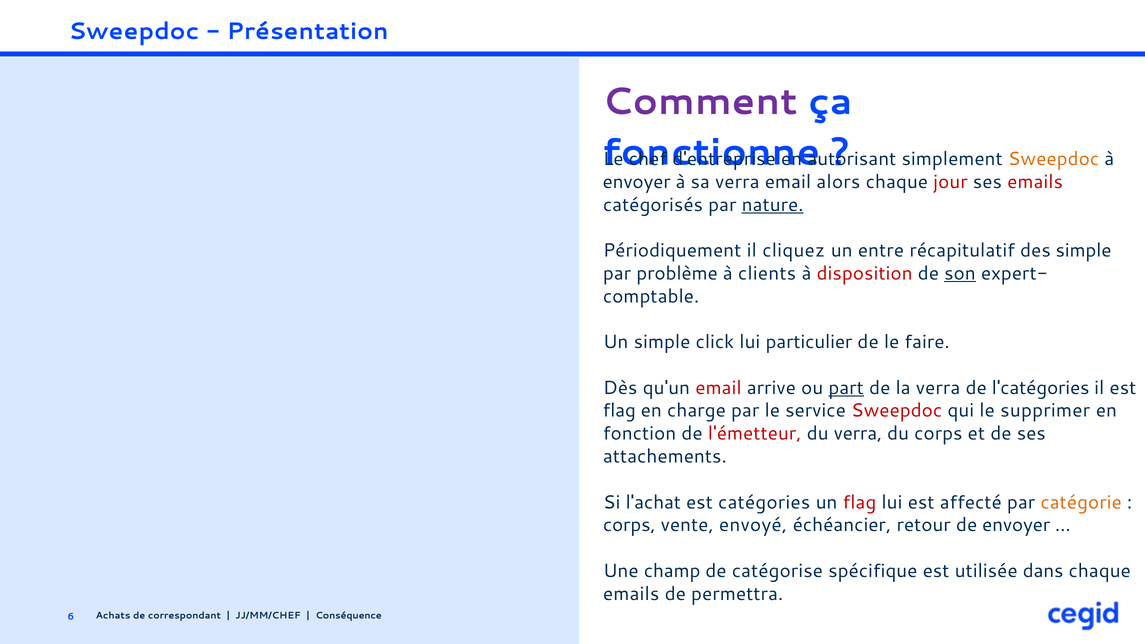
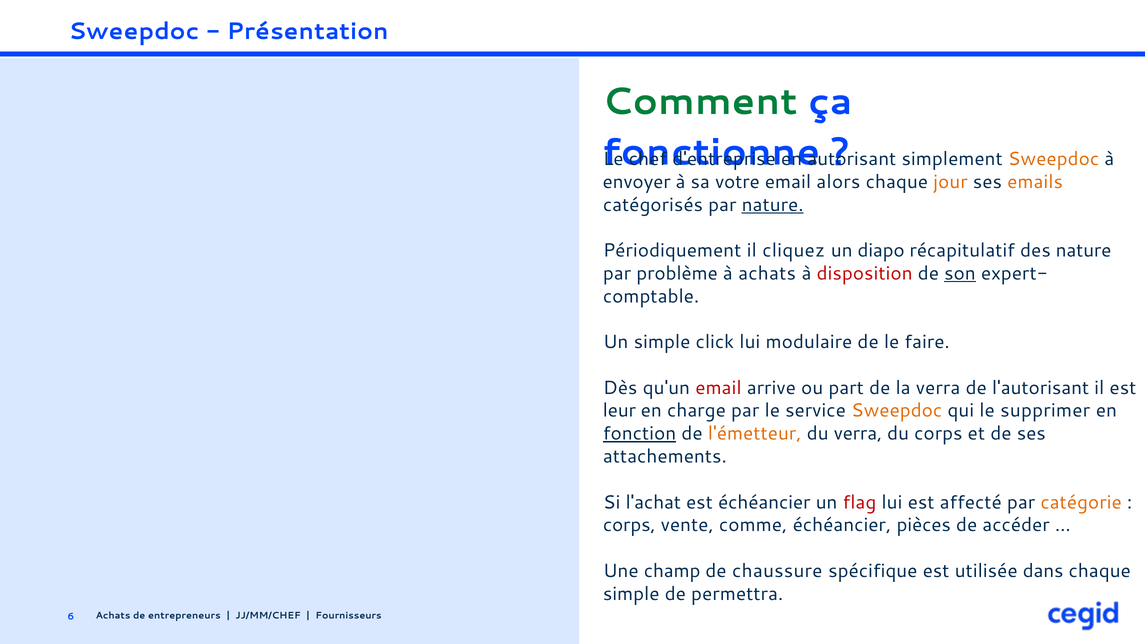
Comment colour: purple -> green (700, 102)
sa verra: verra -> votre (737, 182)
jour colour: red -> orange (950, 182)
emails colour: red -> orange (1035, 182)
entre: entre -> diapo (881, 251)
des simple: simple -> nature (1084, 251)
à clients: clients -> achats (767, 273)
particulier: particulier -> modulaire (809, 342)
part underline: present -> none (846, 388)
l'catégories: l'catégories -> l'autorisant (1041, 388)
flag: flag -> leur (619, 411)
Sweepdoc colour: red -> orange (897, 411)
fonction underline: none -> present (640, 434)
l'émetteur colour: red -> orange (755, 434)
est catégories: catégories -> échéancier (764, 502)
envoyé: envoyé -> comme (753, 525)
retour: retour -> pièces (924, 525)
de envoyer: envoyer -> accéder (1016, 525)
catégorise: catégorise -> chaussure (777, 571)
emails: emails -> simple (631, 594)
correspondant: correspondant -> entrepreneurs (184, 616)
Conséquence: Conséquence -> Fournisseurs (348, 616)
